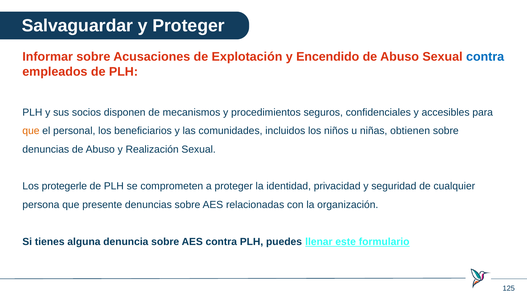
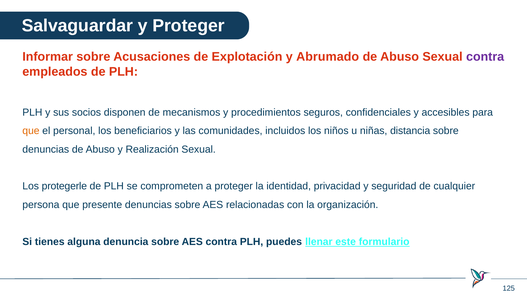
Encendido: Encendido -> Abrumado (328, 57)
contra colour: blue -> purple (485, 57)
obtienen: obtienen -> distancia (410, 131)
